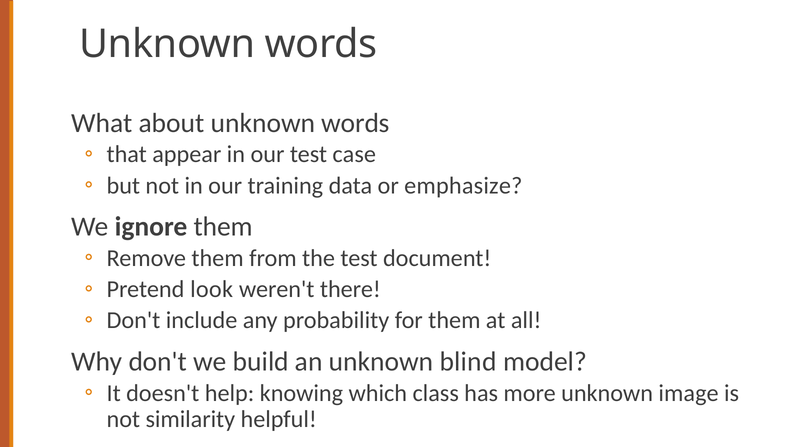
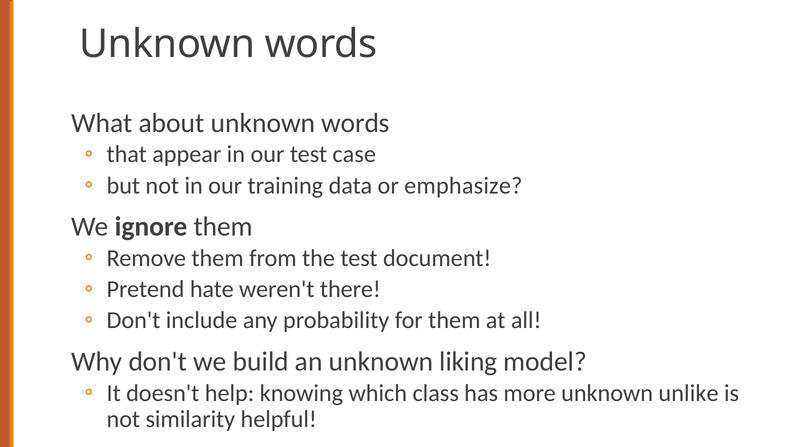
look: look -> hate (212, 289)
blind: blind -> liking (468, 361)
image: image -> unlike (689, 393)
